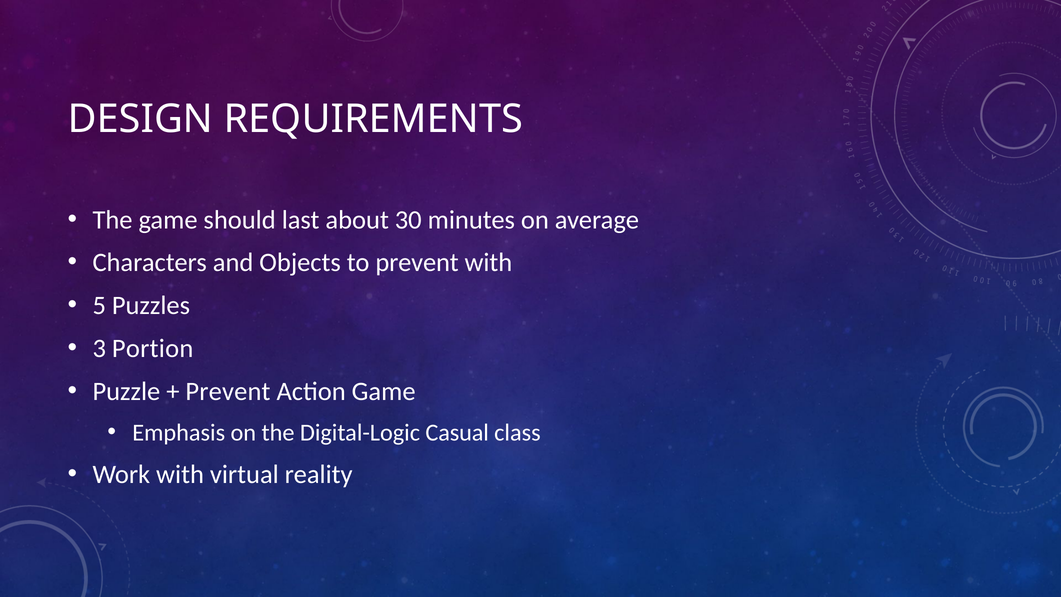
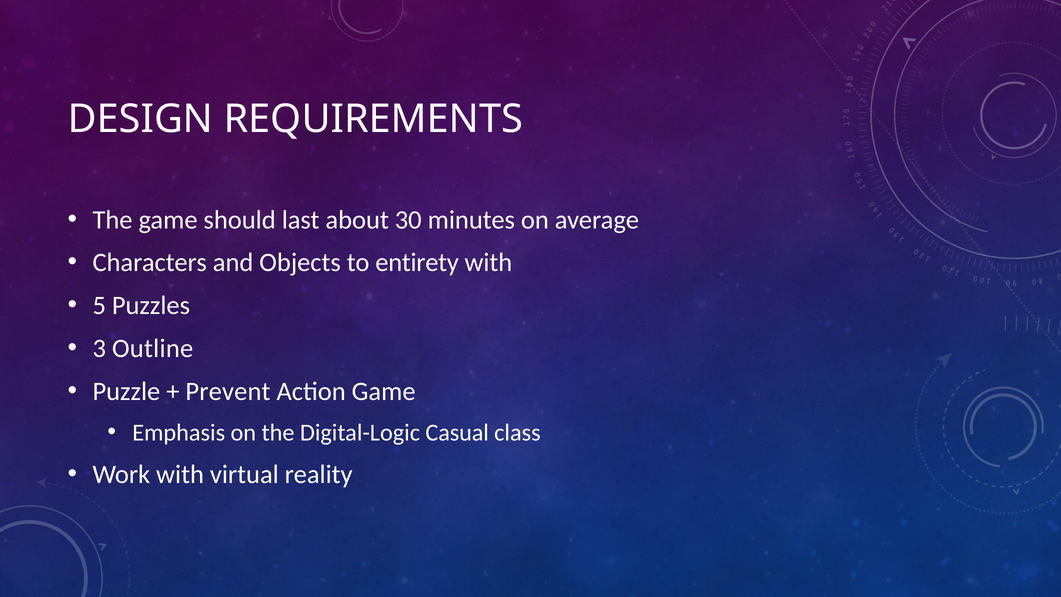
to prevent: prevent -> entirety (417, 263)
Portion: Portion -> Outline (153, 348)
